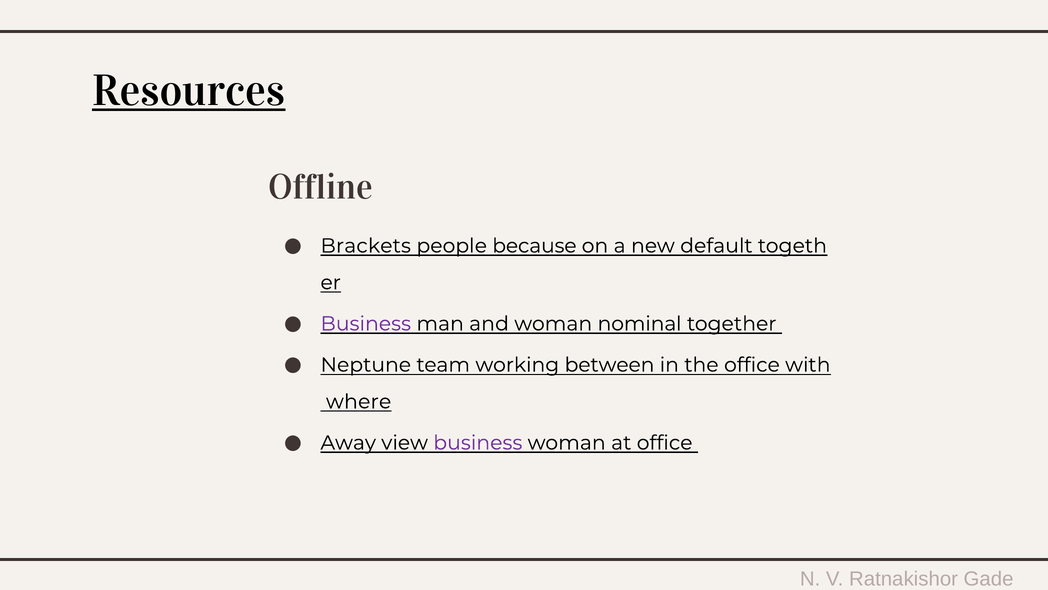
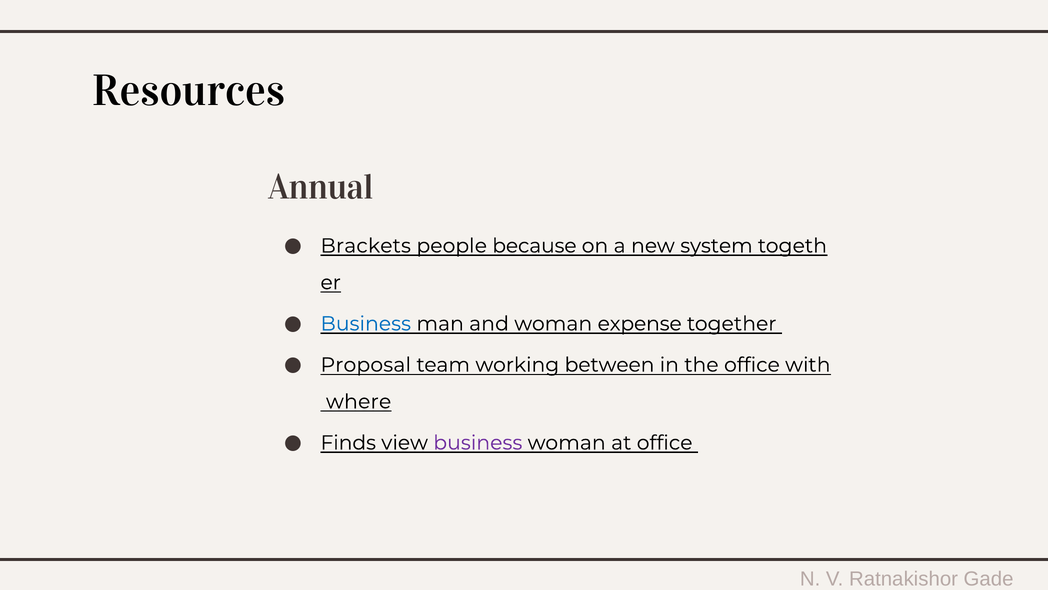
Resources underline: present -> none (189, 91)
Offline: Offline -> Annual (321, 187)
default: default -> system (716, 246)
Business colour: purple -> blue (366, 323)
nominal: nominal -> expense (640, 323)
Neptune: Neptune -> Proposal (366, 365)
Away: Away -> Finds (348, 442)
